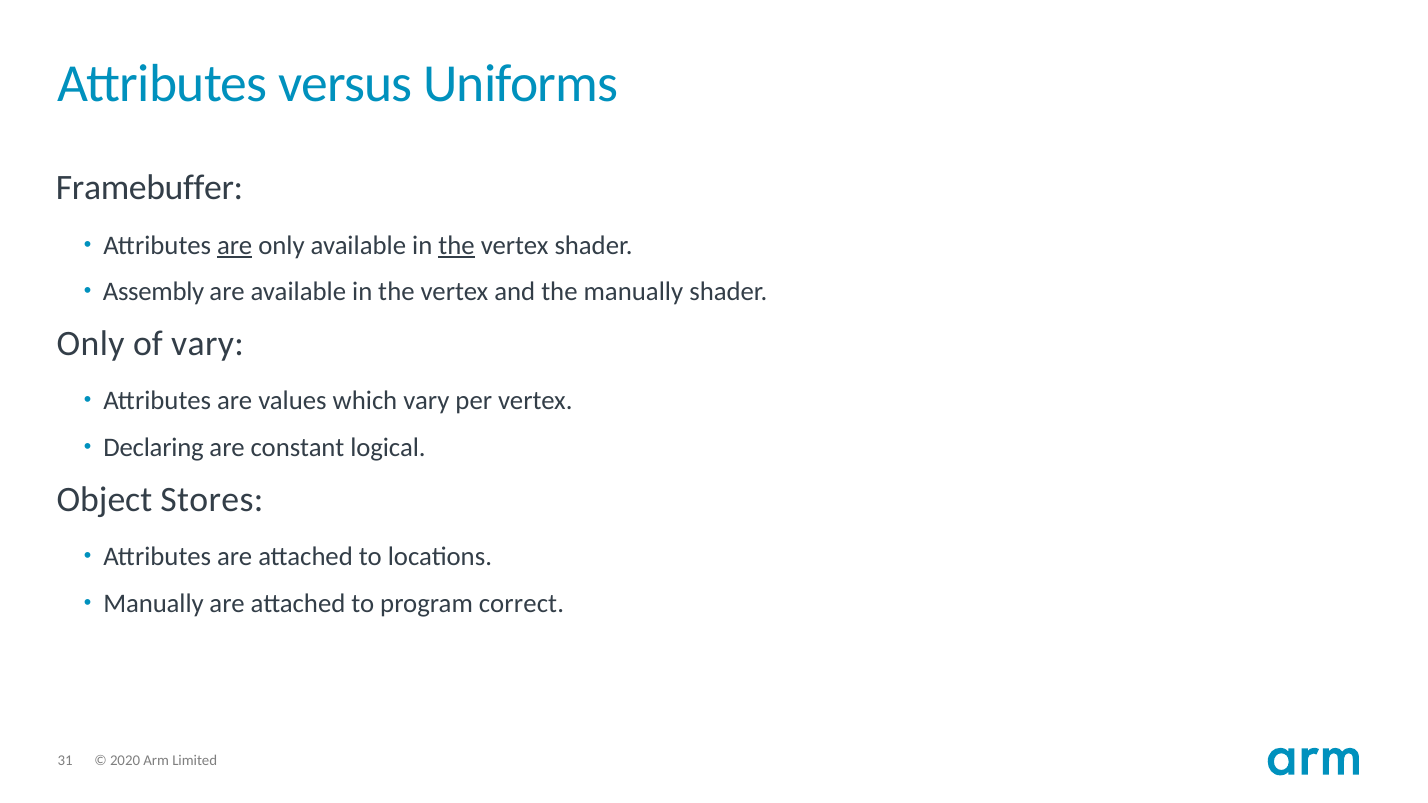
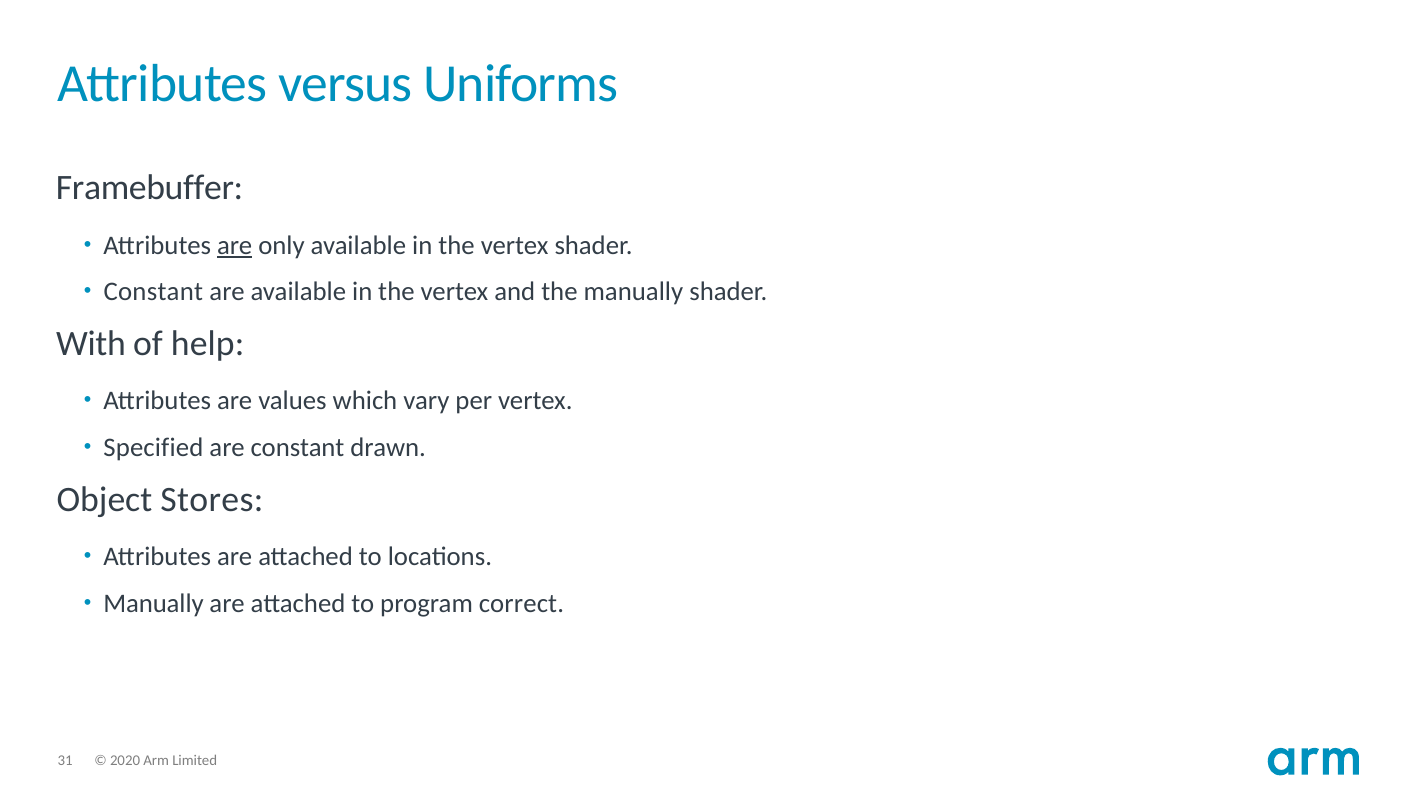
the underline: present -> none (457, 245)
Assembly: Assembly -> Constant (153, 292)
Only: Only -> With (91, 344)
of vary: vary -> help (208, 344)
Declaring: Declaring -> Specified (153, 448)
logical: logical -> drawn (388, 448)
